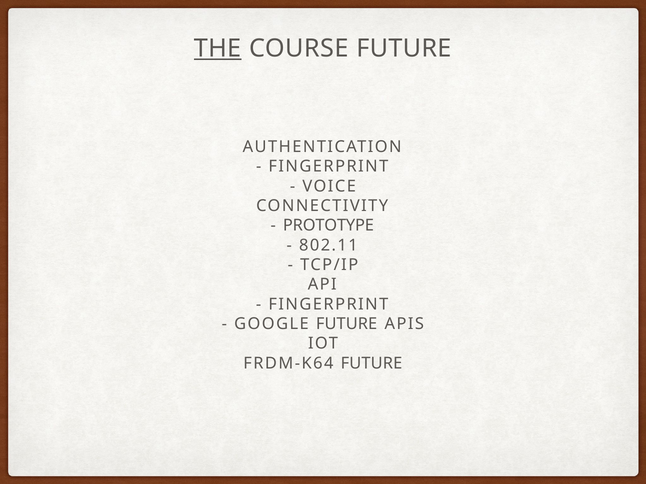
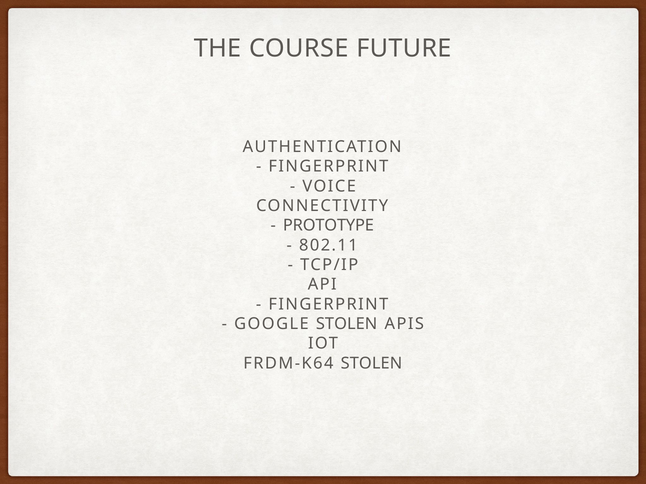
THE underline: present -> none (217, 48)
GOOGLE FUTURE: FUTURE -> STOLEN (347, 324)
FRDM-K64 FUTURE: FUTURE -> STOLEN (371, 363)
